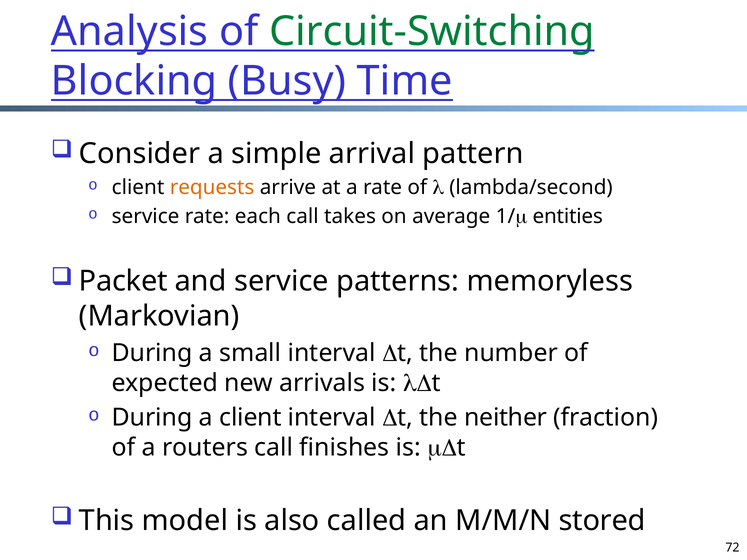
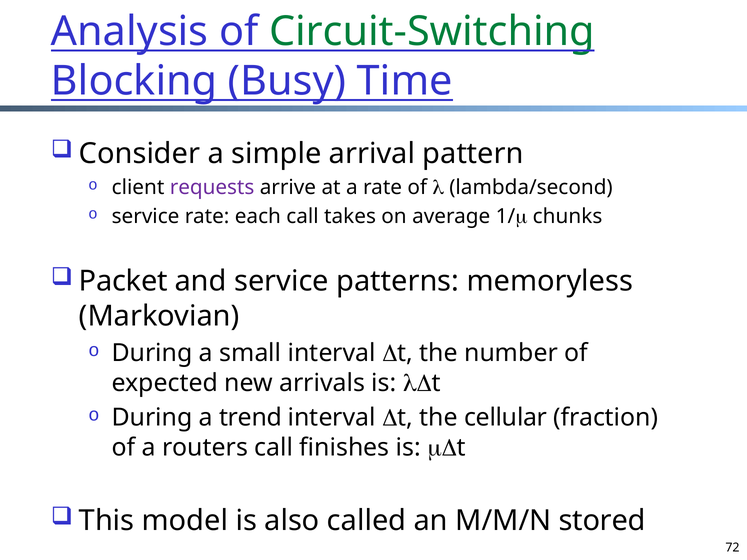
requests colour: orange -> purple (212, 187)
entities: entities -> chunks (568, 216)
a client: client -> trend (250, 418)
neither: neither -> cellular (506, 418)
